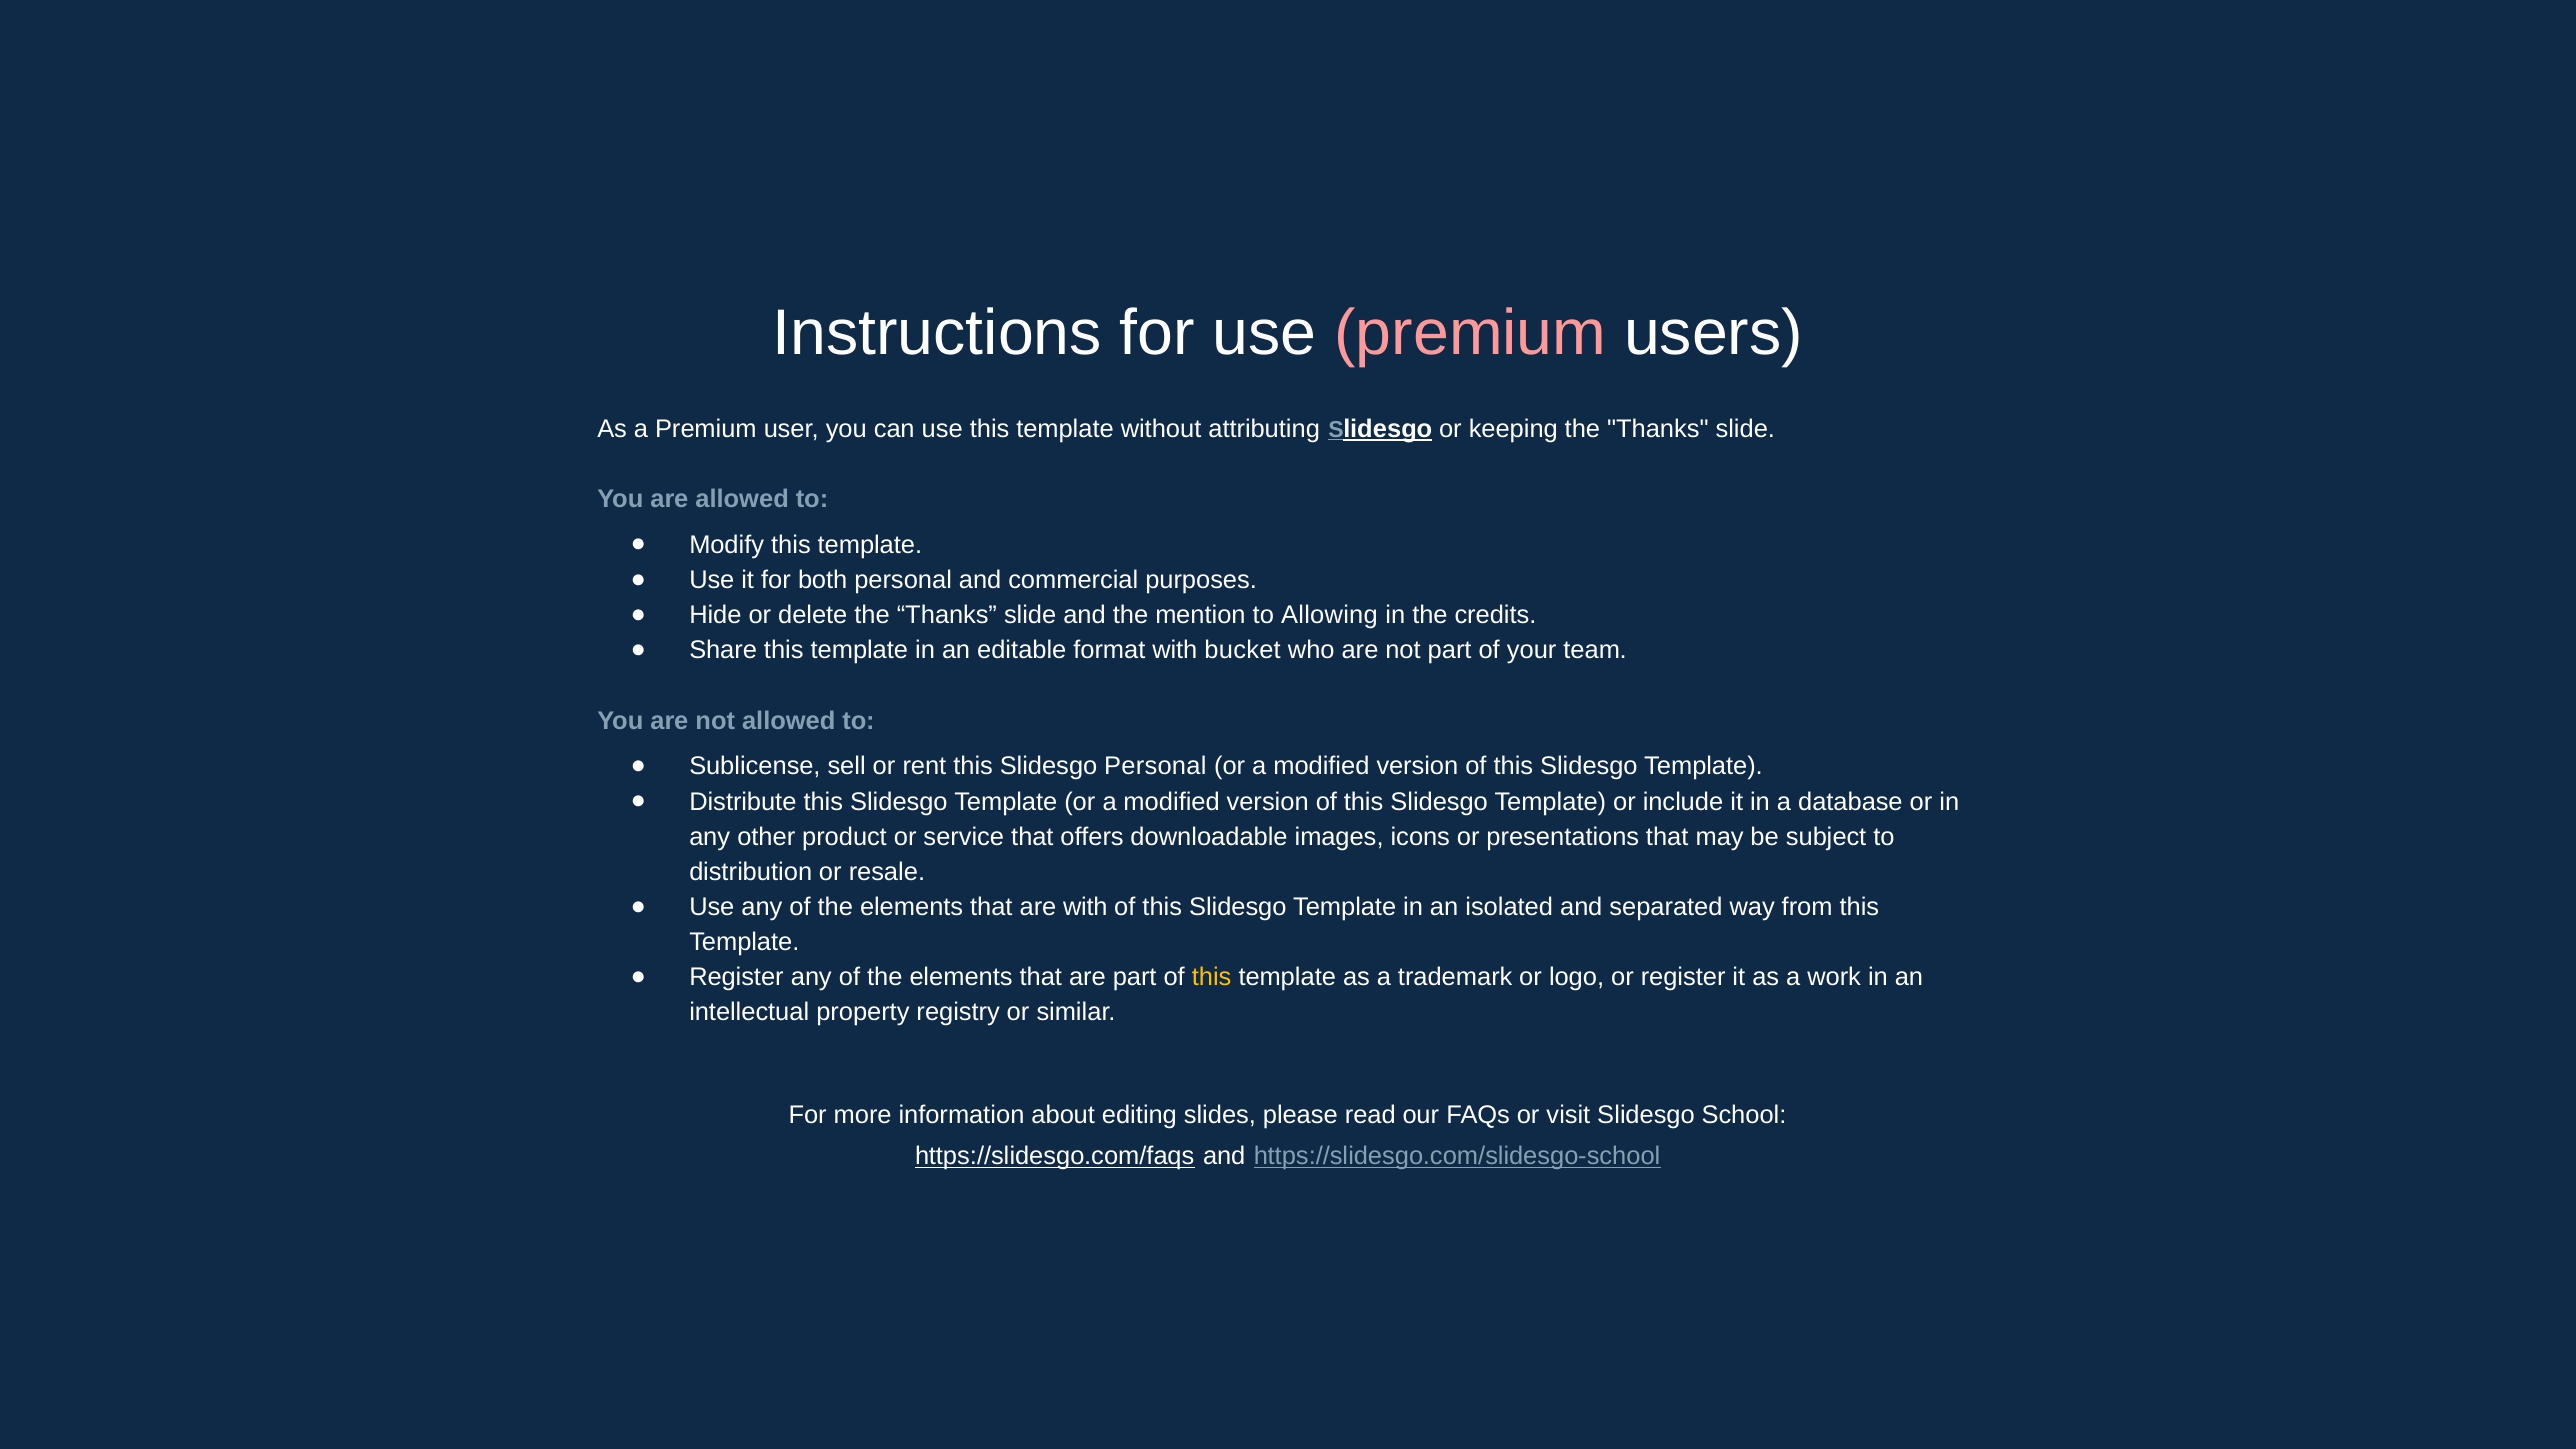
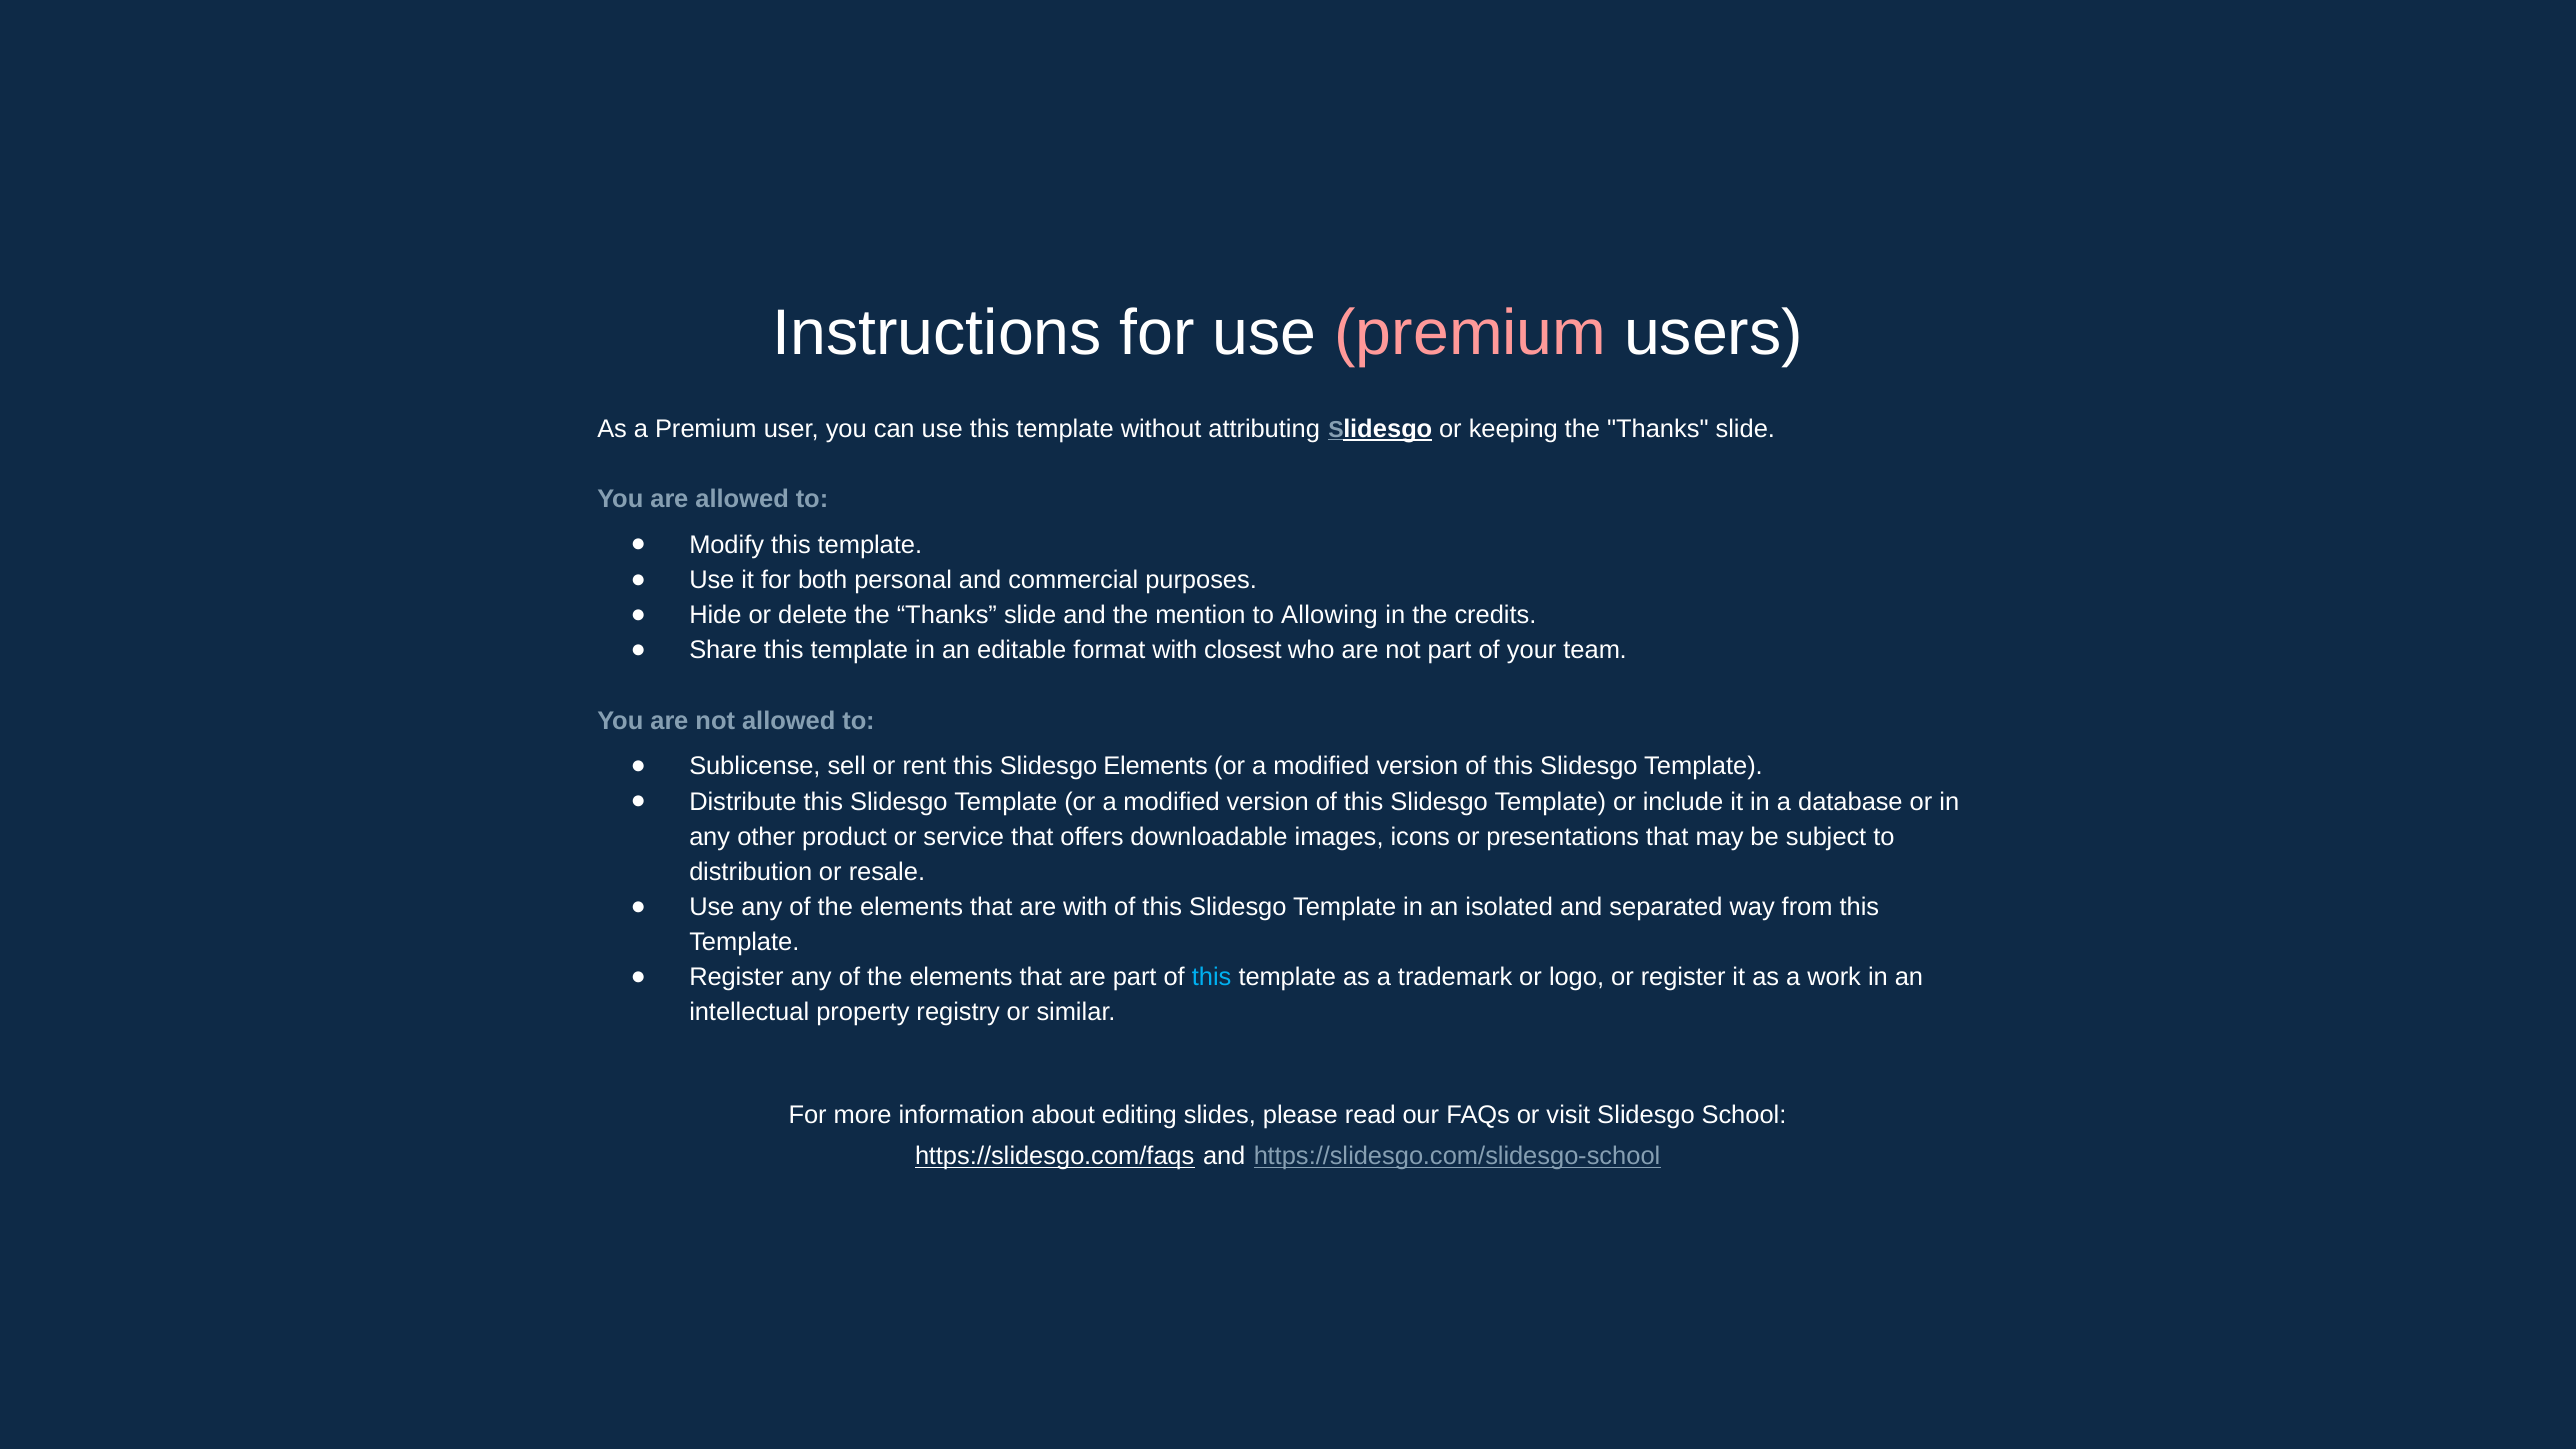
bucket: bucket -> closest (1243, 650)
Slidesgo Personal: Personal -> Elements (1156, 767)
this colour: yellow -> light blue (1212, 977)
